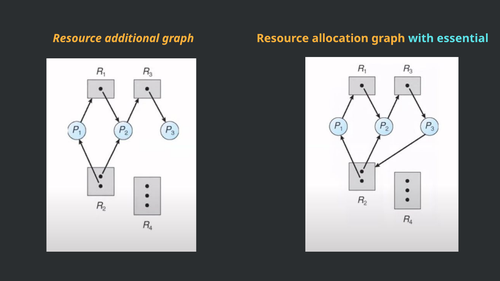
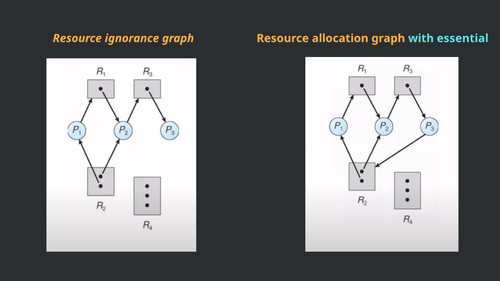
additional: additional -> ignorance (132, 38)
